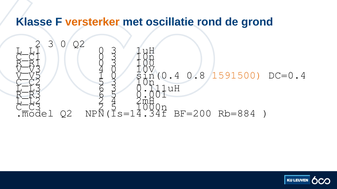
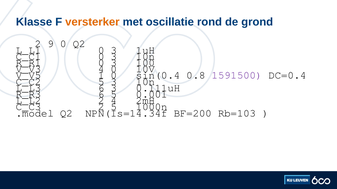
3: 3 -> 9 (51, 44)
1591500 colour: orange -> purple (237, 75)
Rb=884: Rb=884 -> Rb=103 (237, 113)
